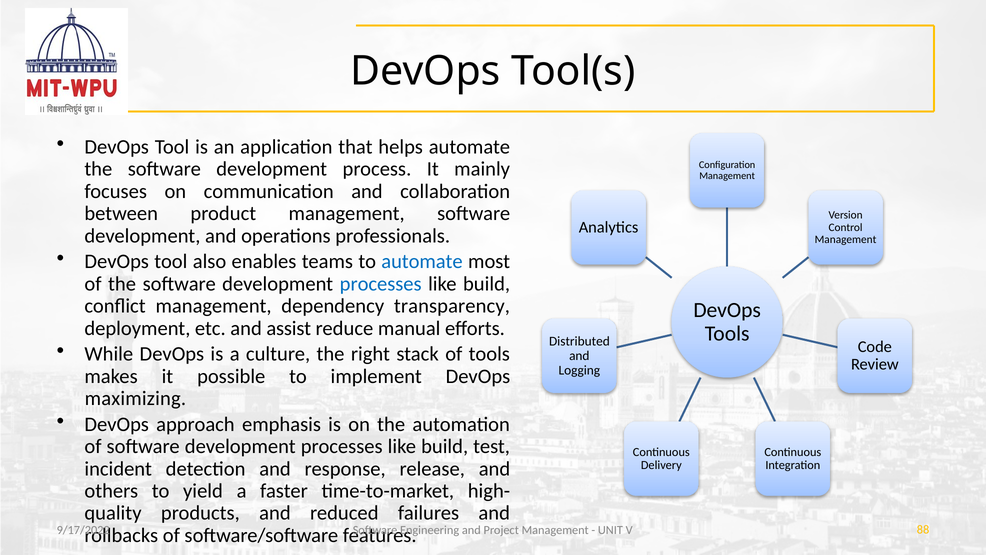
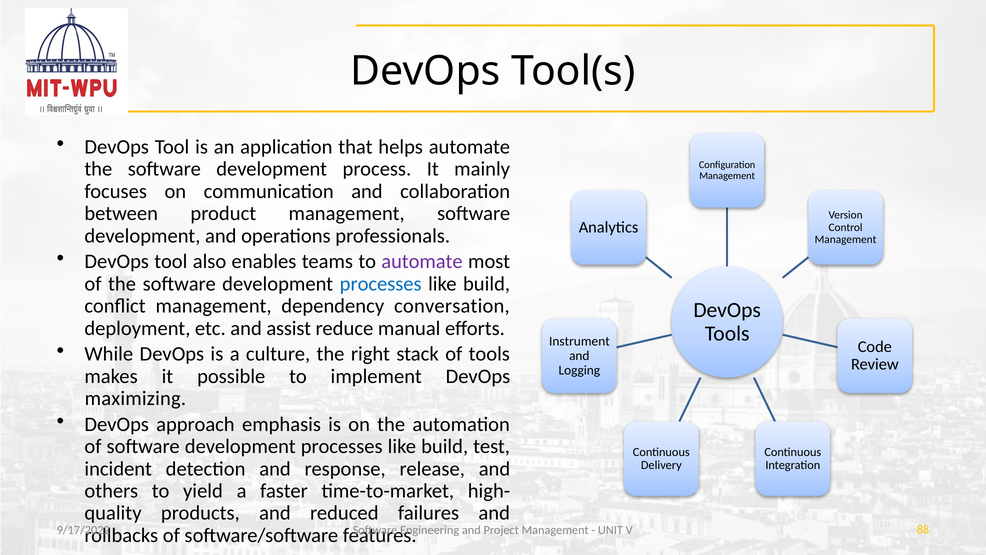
automate colour: blue -> purple (422, 262)
transparency: transparency -> conversation (452, 306)
Distributed: Distributed -> Instrument (579, 341)
